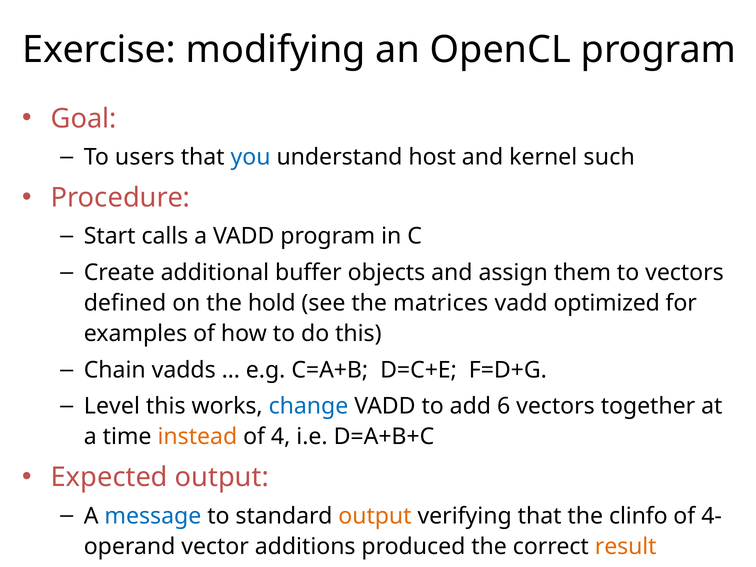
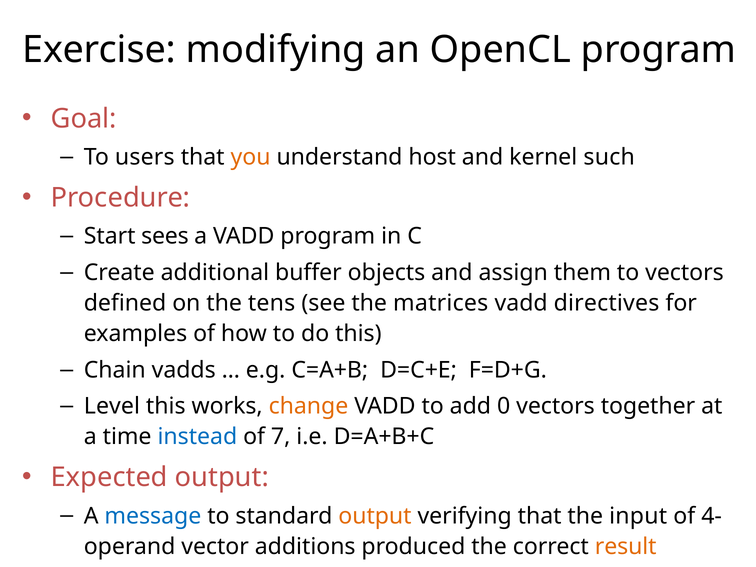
you colour: blue -> orange (251, 157)
calls: calls -> sees (165, 236)
hold: hold -> tens (272, 303)
optimized: optimized -> directives (606, 303)
change colour: blue -> orange (308, 406)
6: 6 -> 0 (504, 406)
instead colour: orange -> blue (197, 437)
4: 4 -> 7 (281, 437)
clinfo: clinfo -> input (638, 516)
